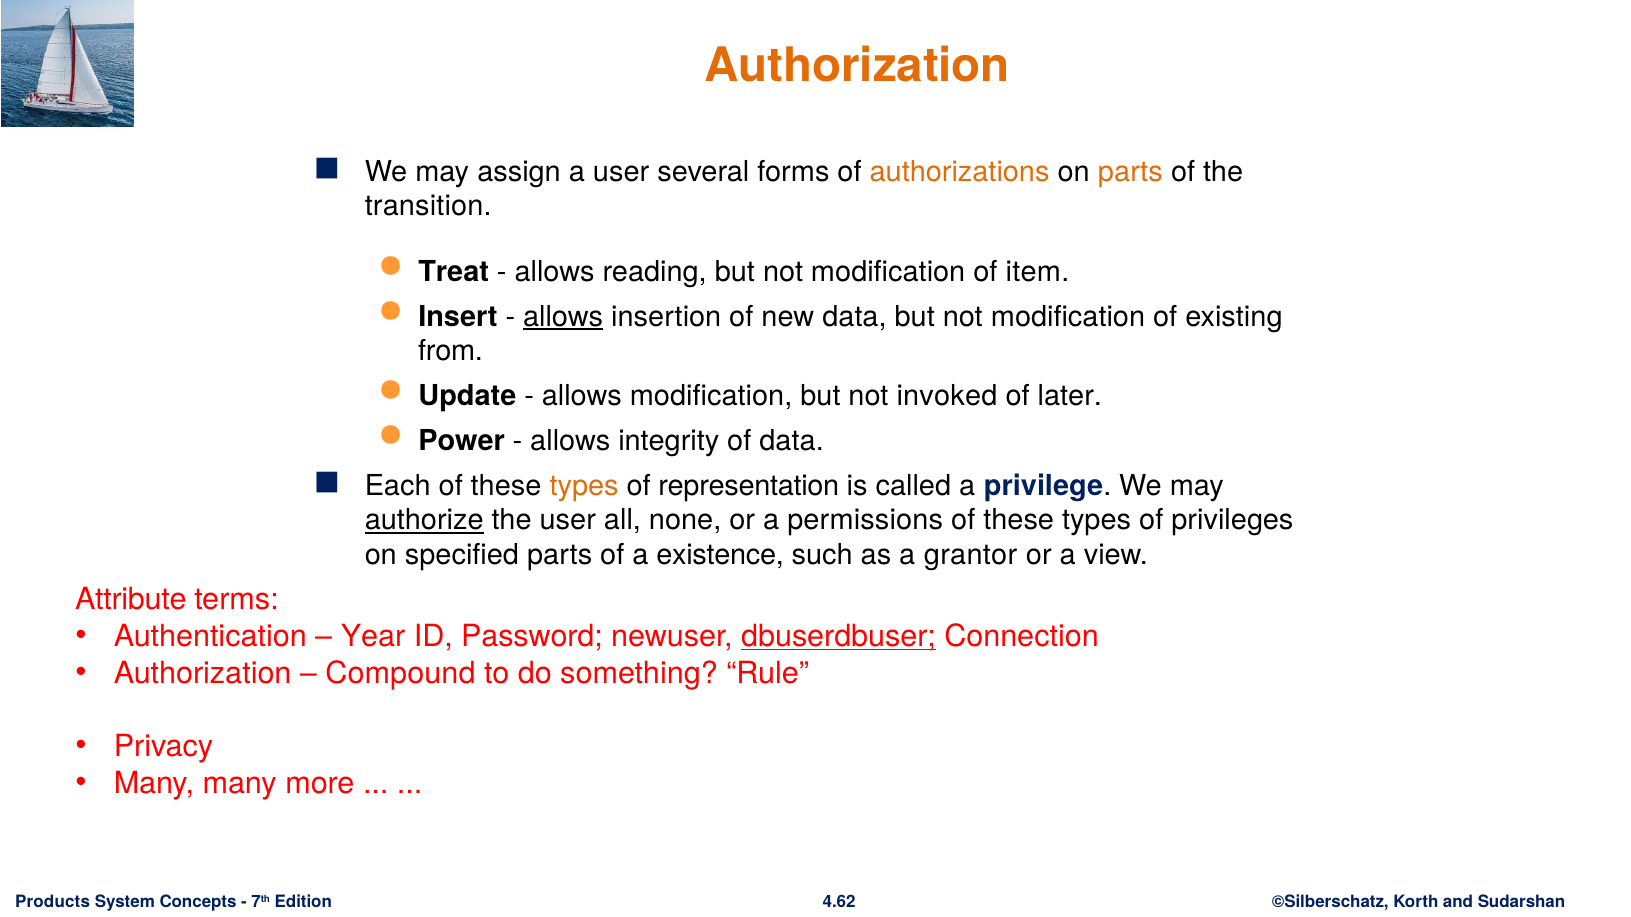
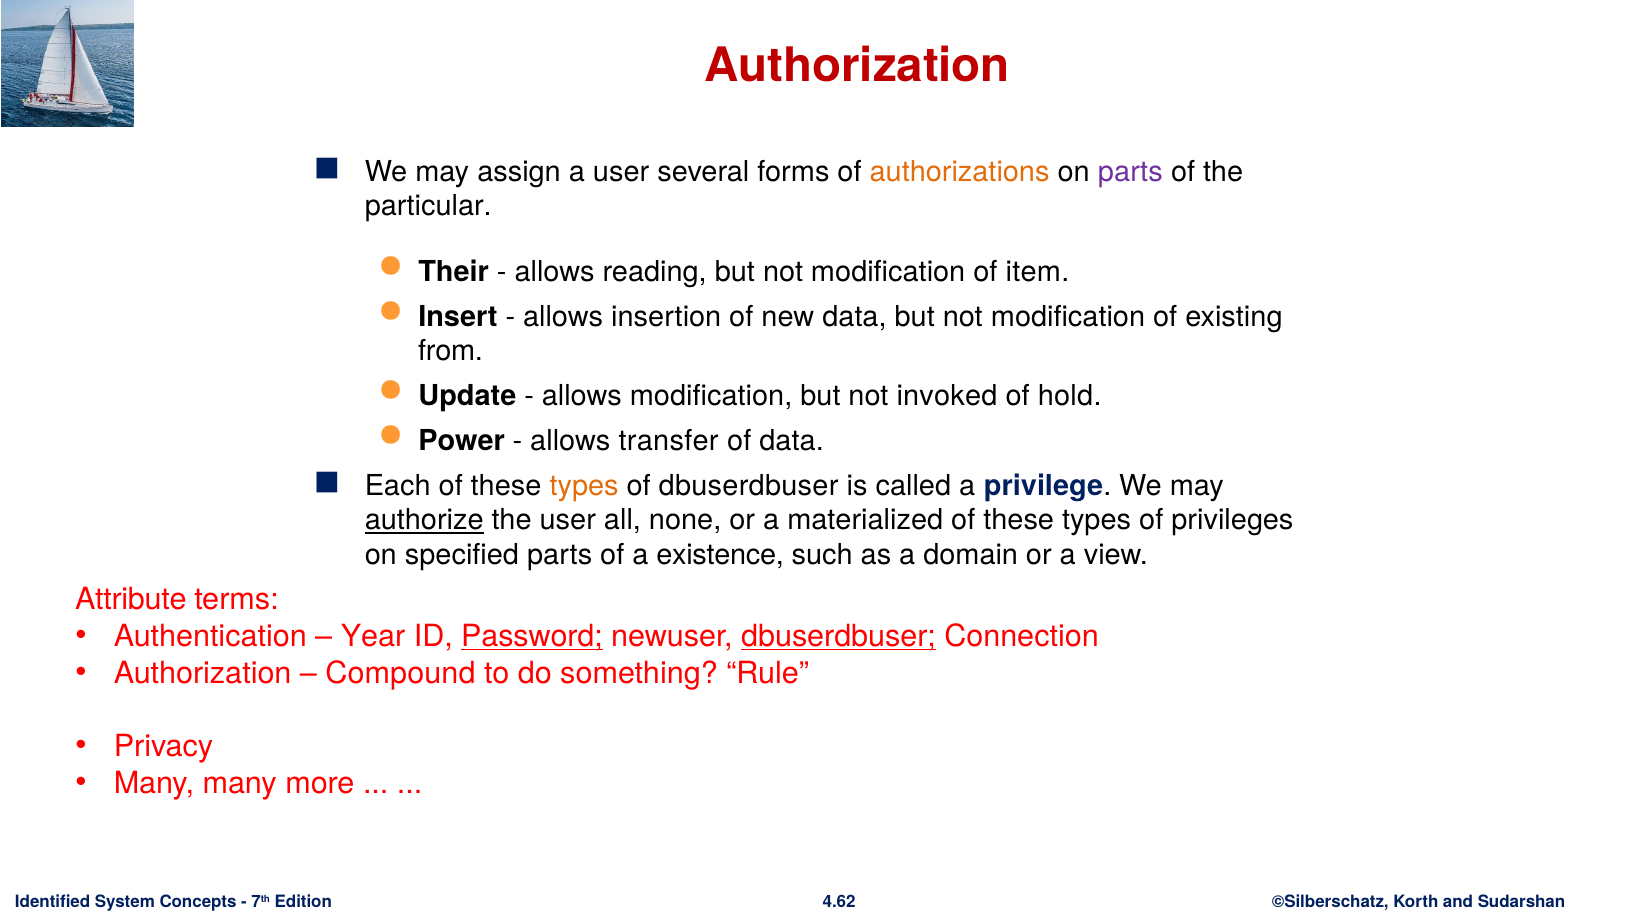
Authorization colour: orange -> red (857, 66)
parts colour: orange -> purple (1130, 172)
transition: transition -> particular (428, 206)
Treat: Treat -> Their (454, 272)
allows underline: present -> none (563, 317)
later: later -> hold (1070, 396)
integrity: integrity -> transfer (669, 441)
of representation: representation -> dbuserdbuser (749, 486)
permissions: permissions -> materialized (865, 521)
grantor: grantor -> domain (971, 555)
Password underline: none -> present (532, 637)
Products: Products -> Identified (53, 902)
